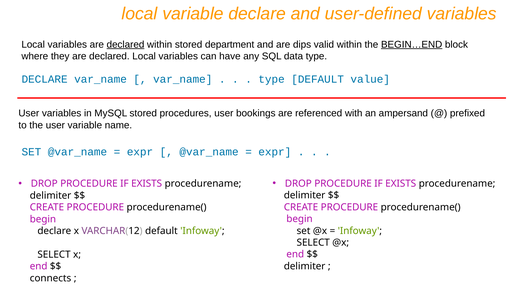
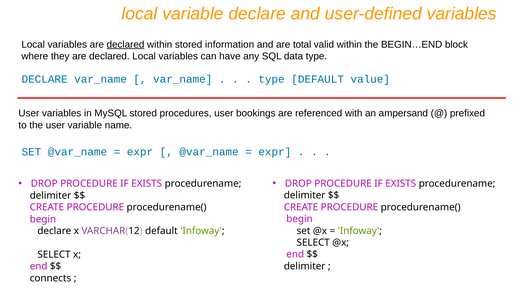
department: department -> information (230, 45)
dips: dips -> total (302, 45)
BEGIN…END underline: present -> none (412, 45)
